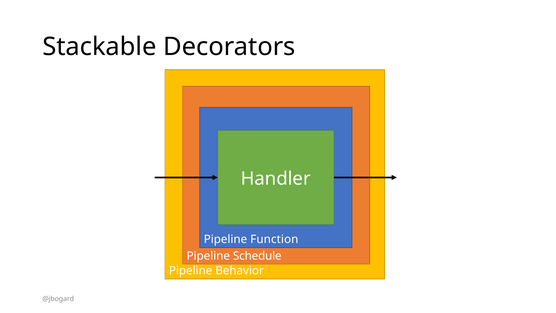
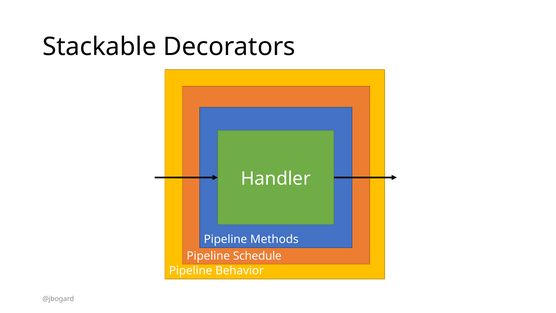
Function: Function -> Methods (274, 239)
